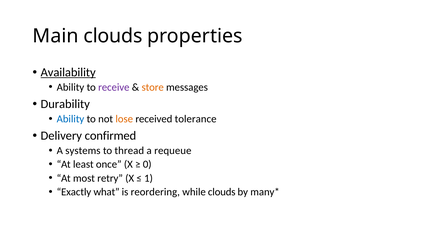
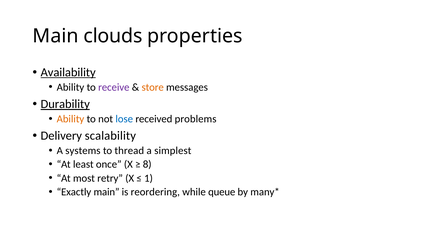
Durability underline: none -> present (65, 104)
Ability colour: blue -> orange (70, 119)
lose colour: orange -> blue (124, 119)
tolerance: tolerance -> problems (196, 119)
confirmed: confirmed -> scalability (110, 136)
requeue: requeue -> simplest (173, 150)
0: 0 -> 8 (147, 164)
Exactly what: what -> main (107, 192)
while clouds: clouds -> queue (222, 192)
